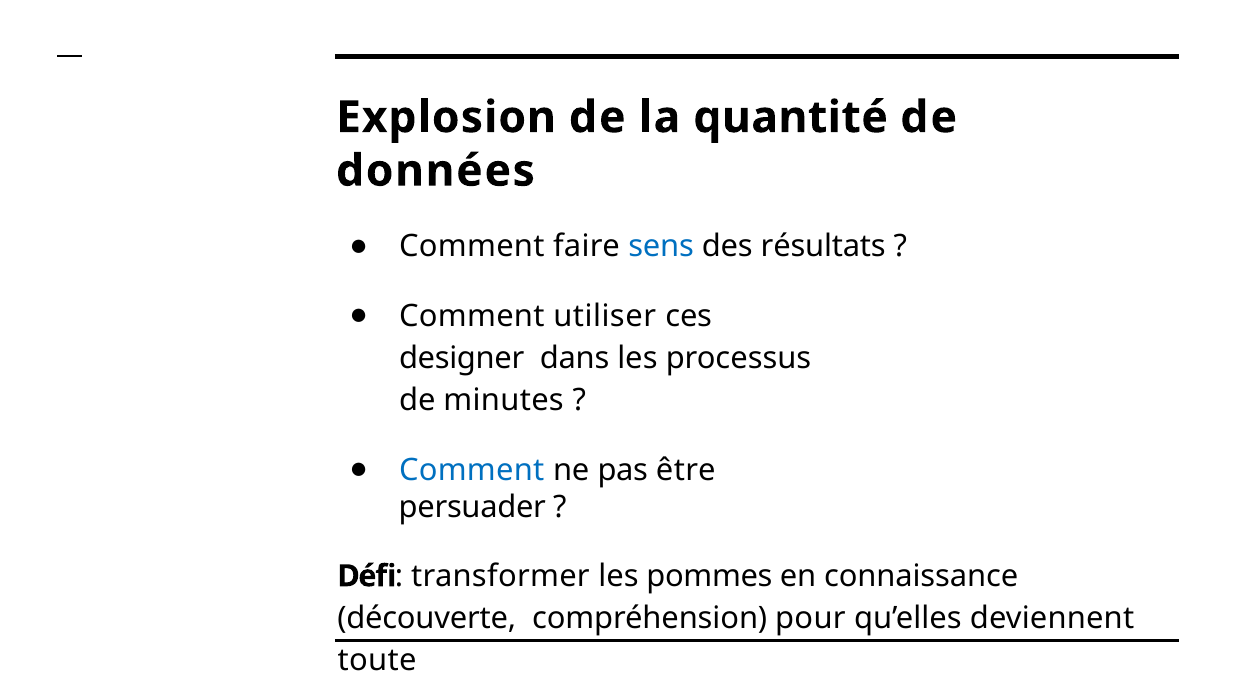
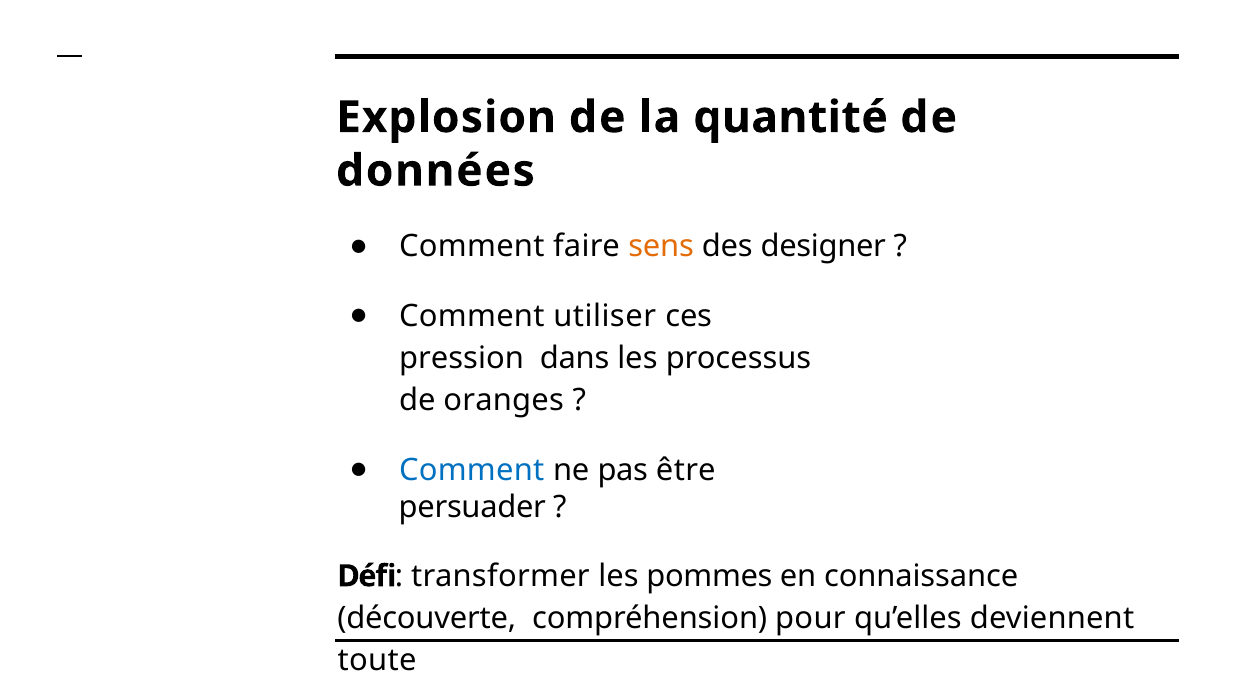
sens colour: blue -> orange (661, 247)
résultats: résultats -> designer (823, 247)
designer: designer -> pression (462, 358)
minutes: minutes -> oranges (504, 400)
